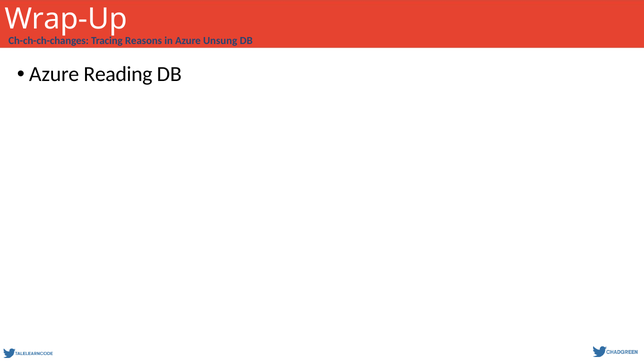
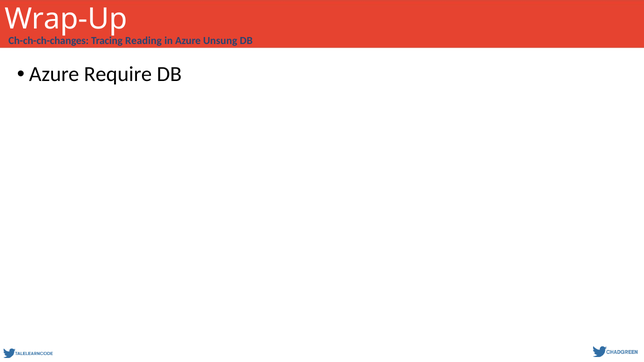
Reasons: Reasons -> Reading (143, 41)
Reading: Reading -> Require (118, 74)
